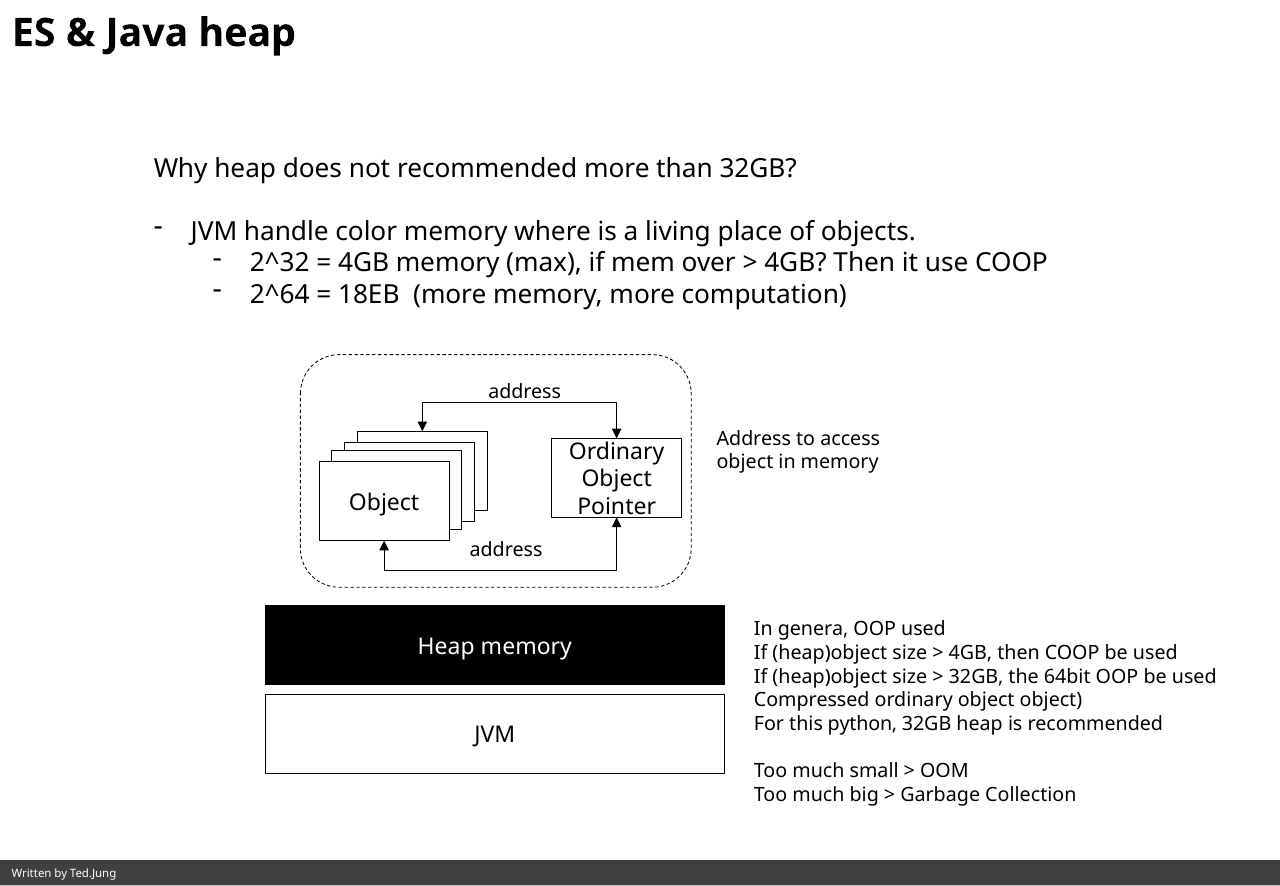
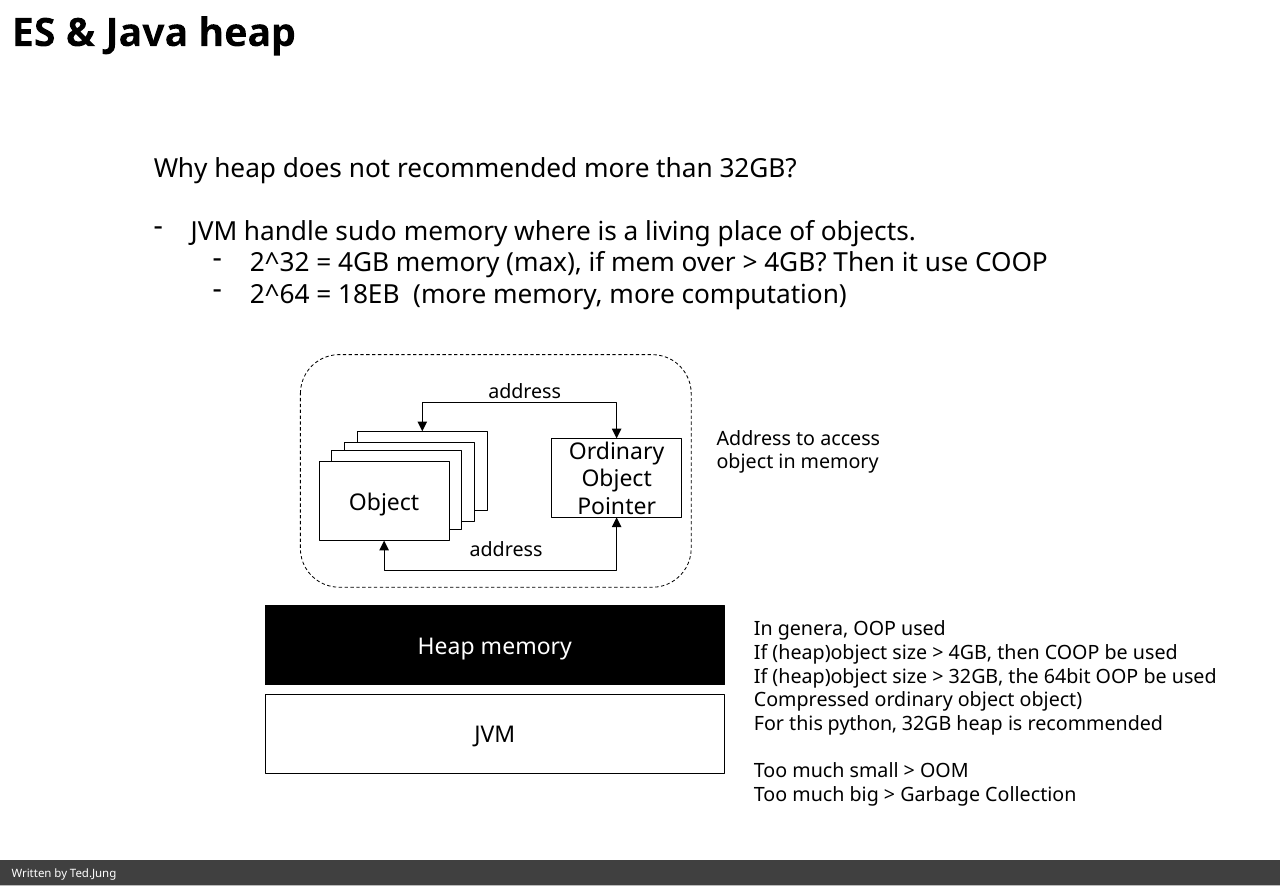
color: color -> sudo (366, 232)
